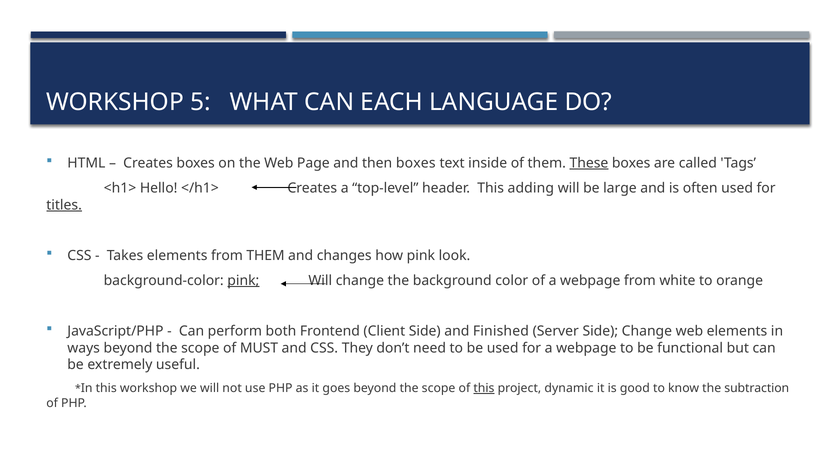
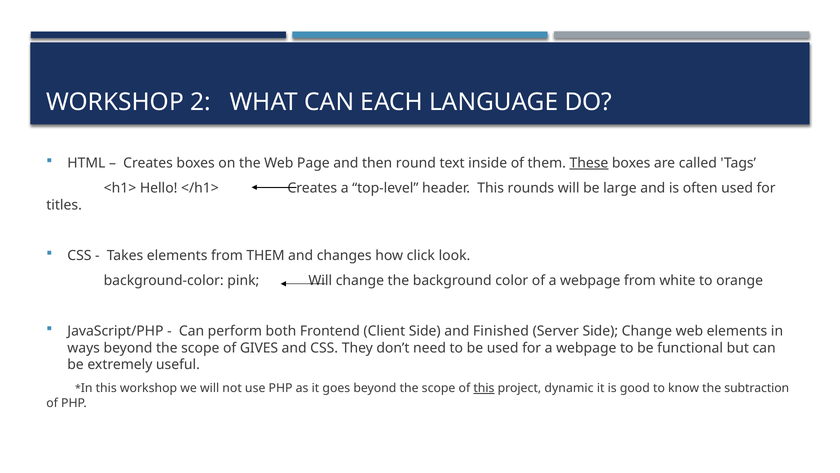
5: 5 -> 2 (200, 102)
then boxes: boxes -> round (416, 163)
adding: adding -> rounds (531, 188)
titles underline: present -> none (64, 205)
how pink: pink -> click (421, 255)
pink underline: present -> none (243, 280)
MUST: MUST -> GIVES (259, 348)
